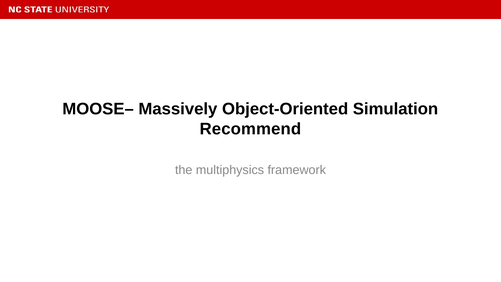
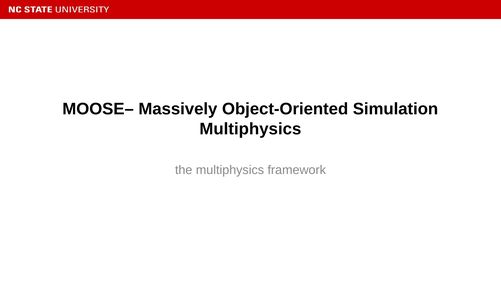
Recommend: Recommend -> Multiphysics (250, 129)
